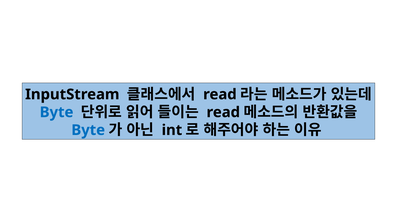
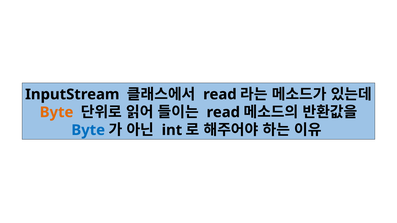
Byte colour: blue -> orange (57, 112)
